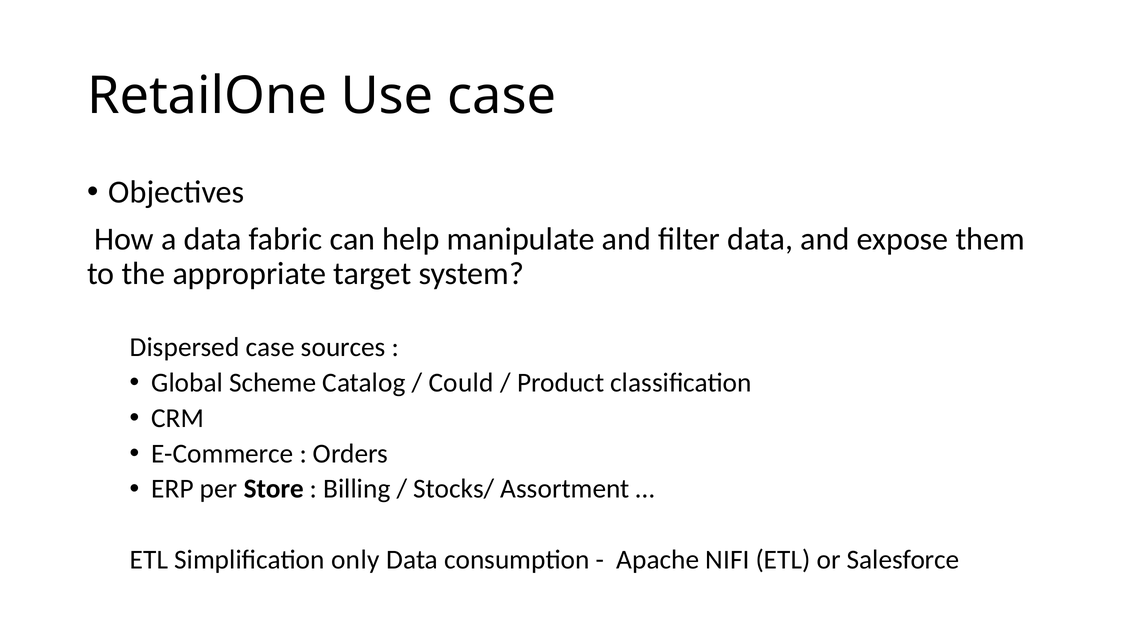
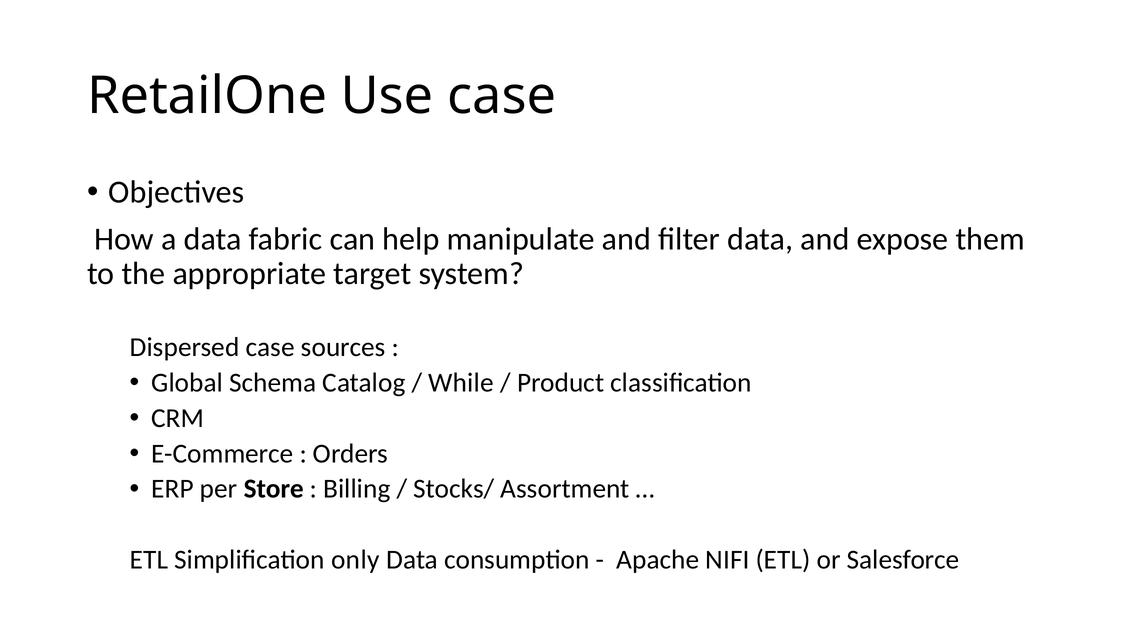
Scheme: Scheme -> Schema (273, 383)
Could: Could -> While (461, 383)
